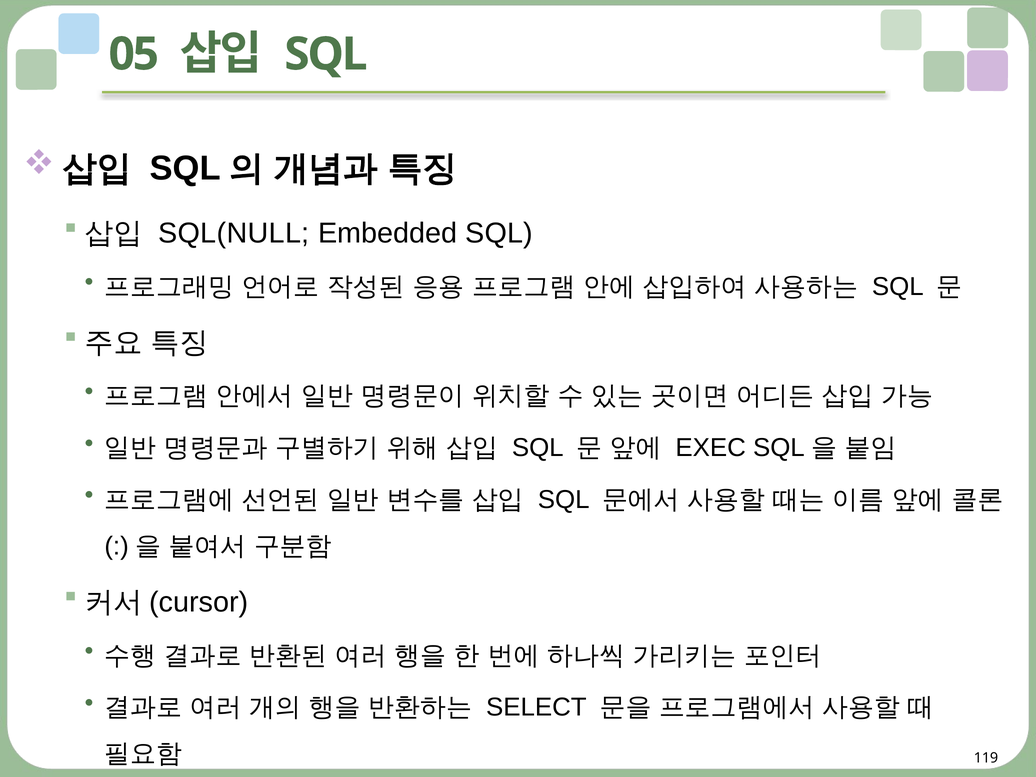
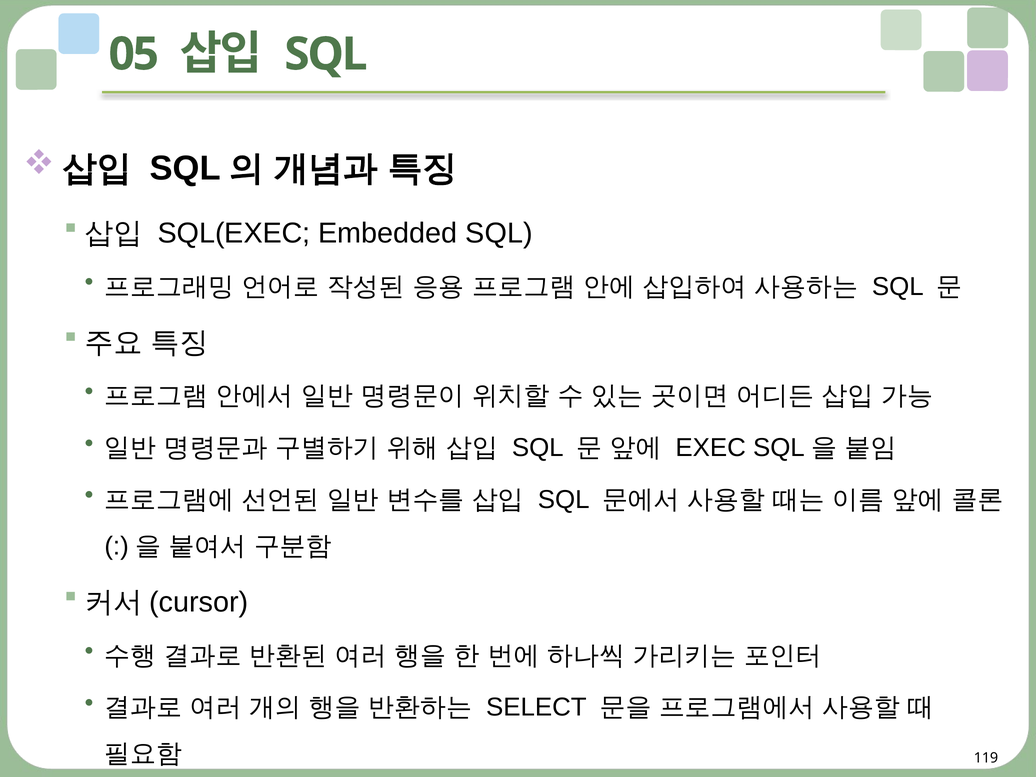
SQL(NULL: SQL(NULL -> SQL(EXEC (234, 233)
